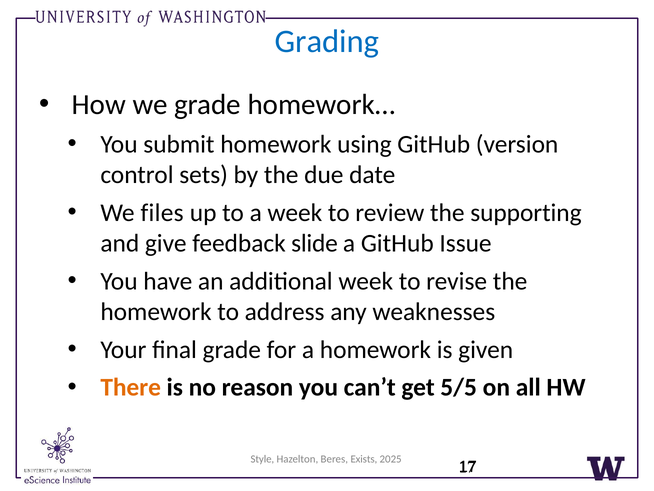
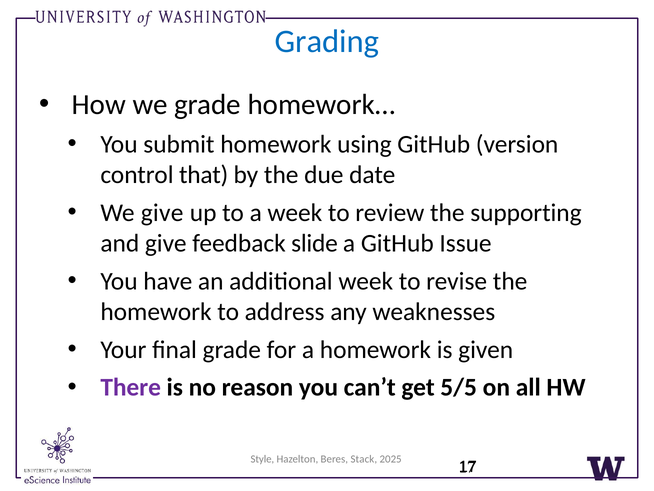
sets: sets -> that (204, 175)
We files: files -> give (162, 213)
There colour: orange -> purple (131, 387)
Exists: Exists -> Stack (364, 459)
